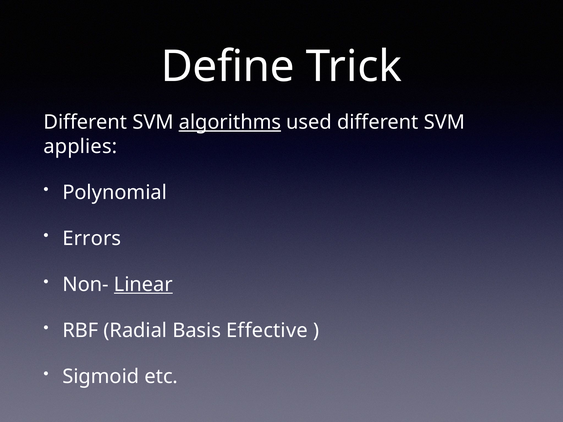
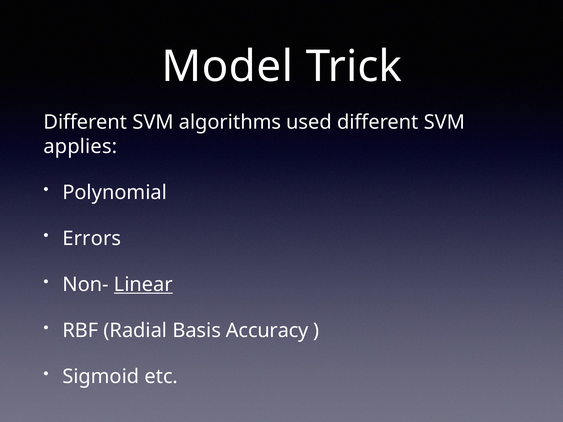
Define: Define -> Model (227, 67)
algorithms underline: present -> none (230, 122)
Effective: Effective -> Accuracy (267, 331)
